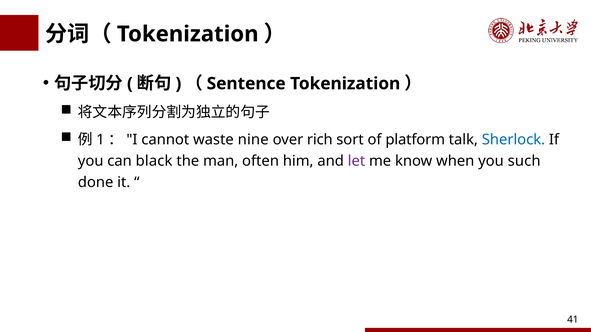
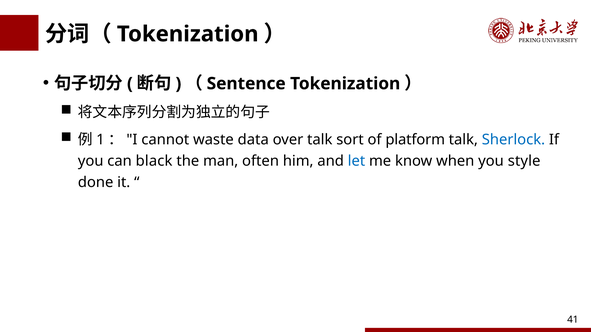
nine: nine -> data (253, 140)
over rich: rich -> talk (320, 140)
let colour: purple -> blue (356, 161)
such: such -> style (524, 161)
